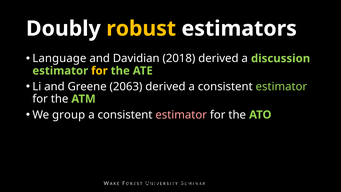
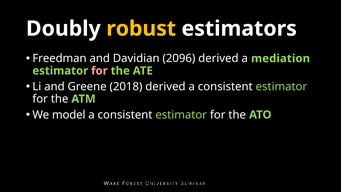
Language: Language -> Freedman (59, 58)
2018: 2018 -> 2096 (179, 58)
discussion: discussion -> mediation (281, 58)
for colour: yellow -> pink (99, 71)
2063: 2063 -> 2018 (126, 87)
group: group -> model (69, 115)
estimator colour: pink -> light green (181, 115)
